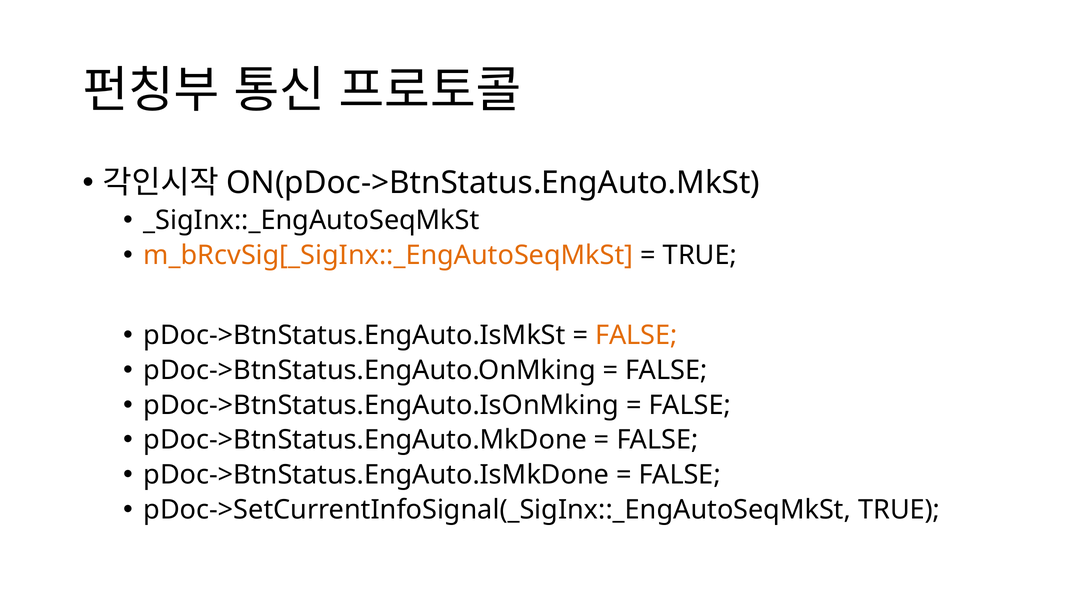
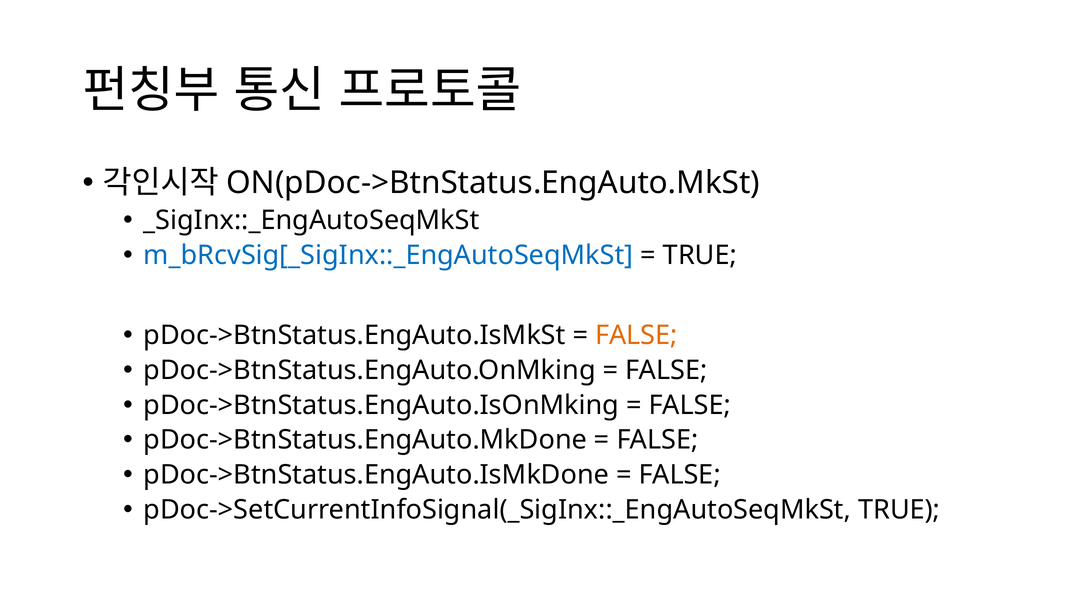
m_bRcvSig[_SigInx::_EngAutoSeqMkSt colour: orange -> blue (388, 255)
